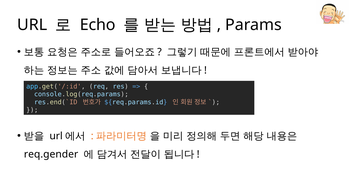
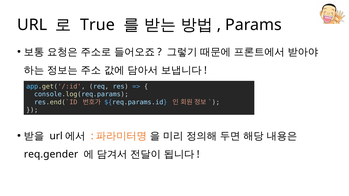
Echo: Echo -> True (98, 25)
